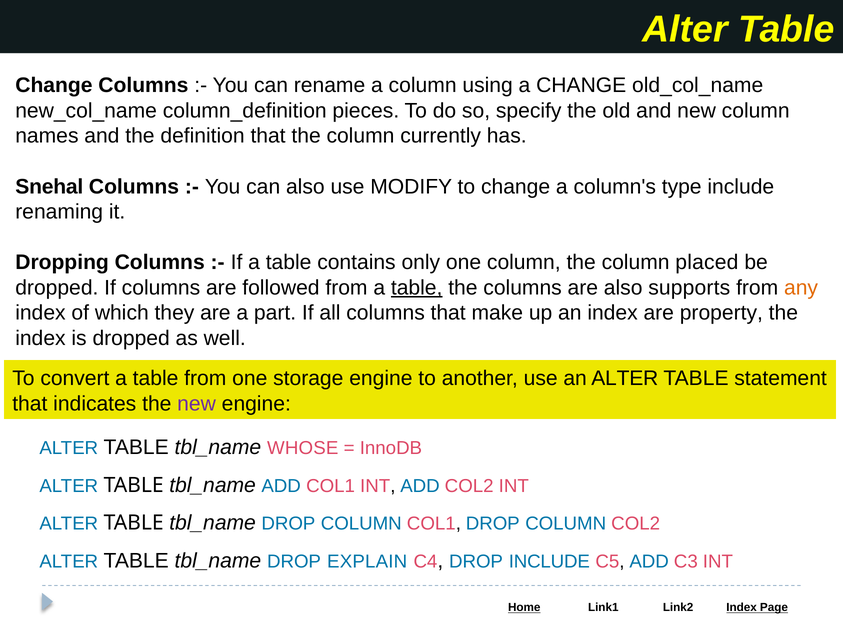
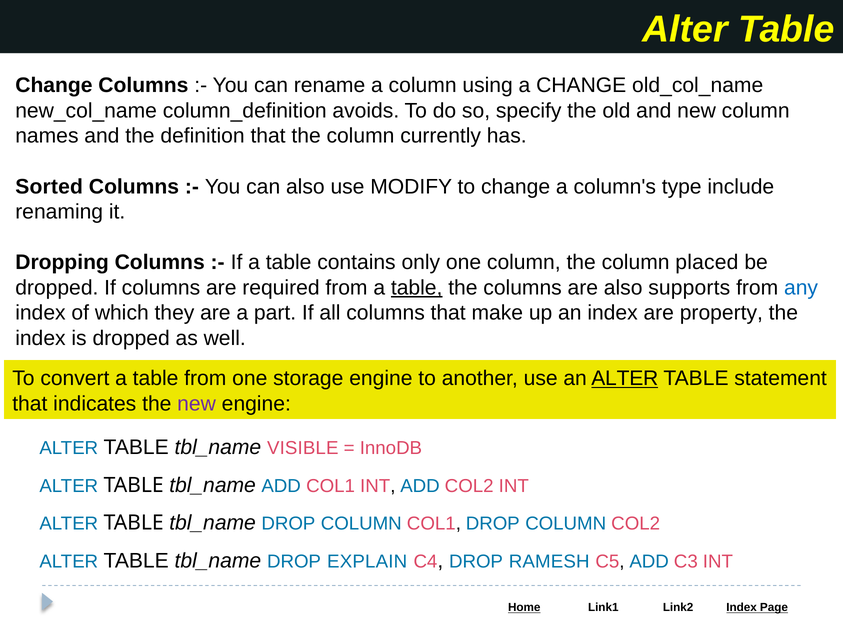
pieces: pieces -> avoids (366, 111)
Snehal: Snehal -> Sorted (49, 187)
followed: followed -> required (281, 288)
any colour: orange -> blue (801, 288)
ALTER underline: none -> present (625, 379)
WHOSE: WHOSE -> VISIBLE (303, 448)
DROP INCLUDE: INCLUDE -> RAMESH (549, 562)
